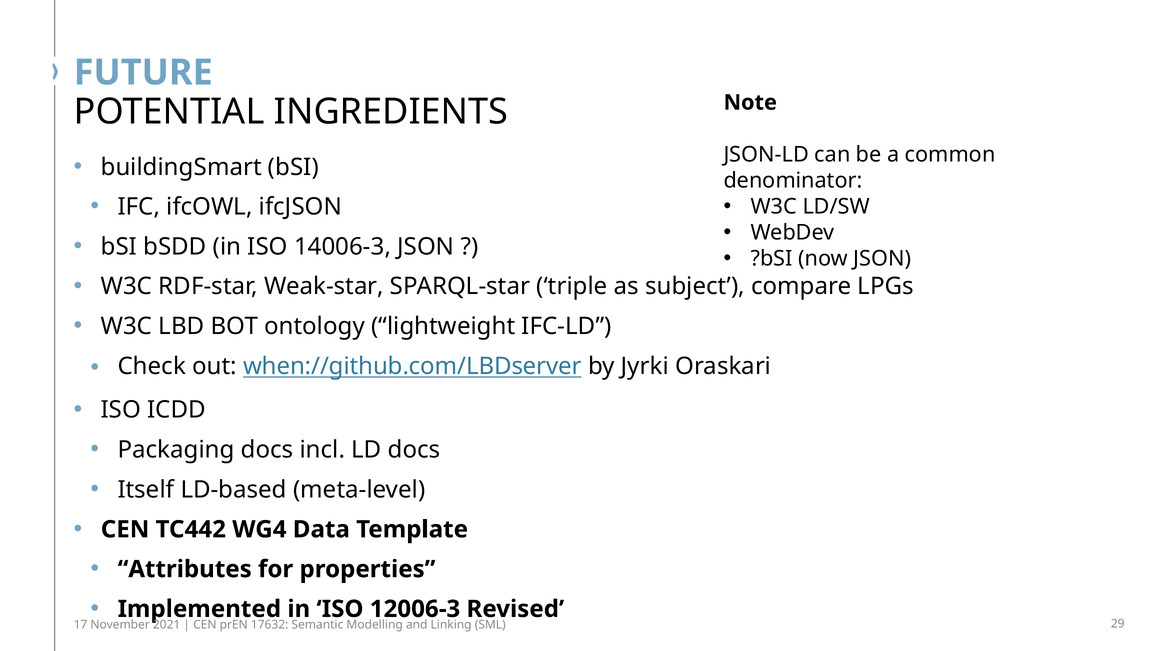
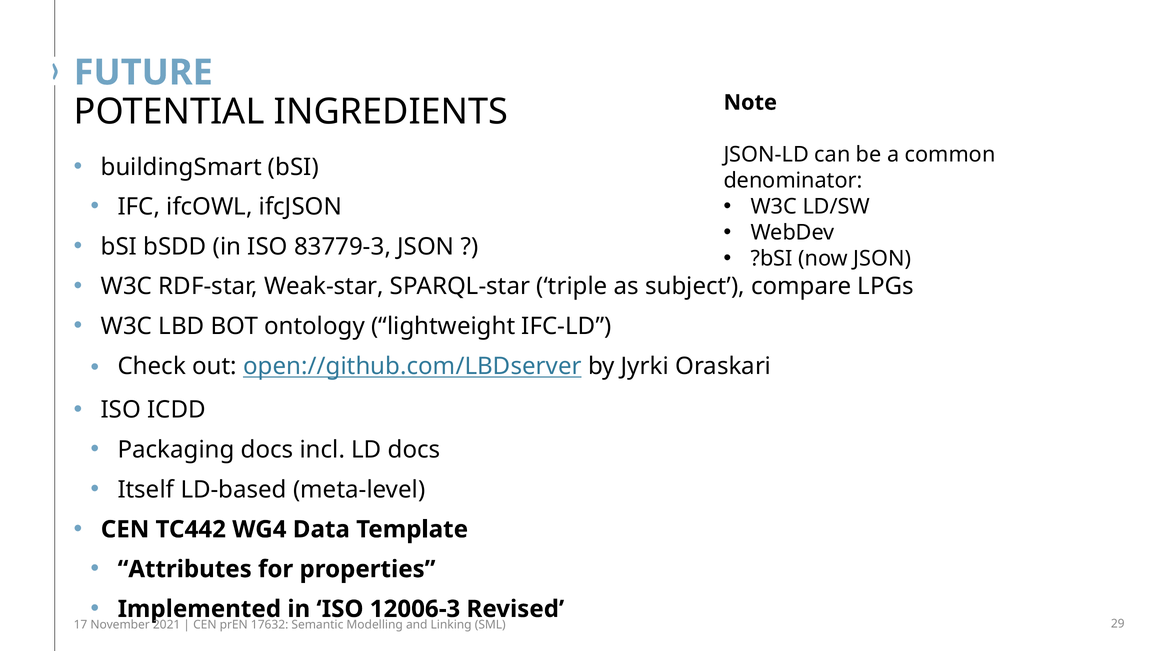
14006-3: 14006-3 -> 83779-3 (343, 246)
when://github.com/LBDserver: when://github.com/LBDserver -> open://github.com/LBDserver (412, 366)
